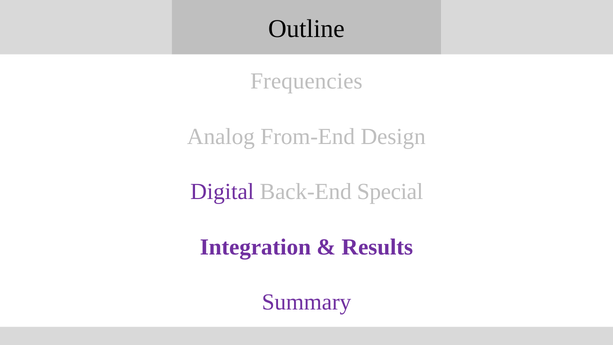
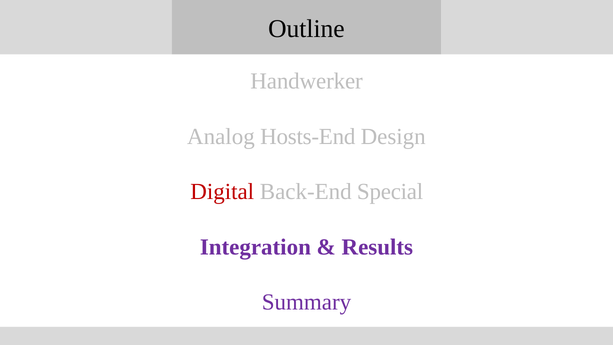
Frequencies: Frequencies -> Handwerker (307, 81)
From-End: From-End -> Hosts-End (308, 136)
Digital colour: purple -> red (222, 192)
